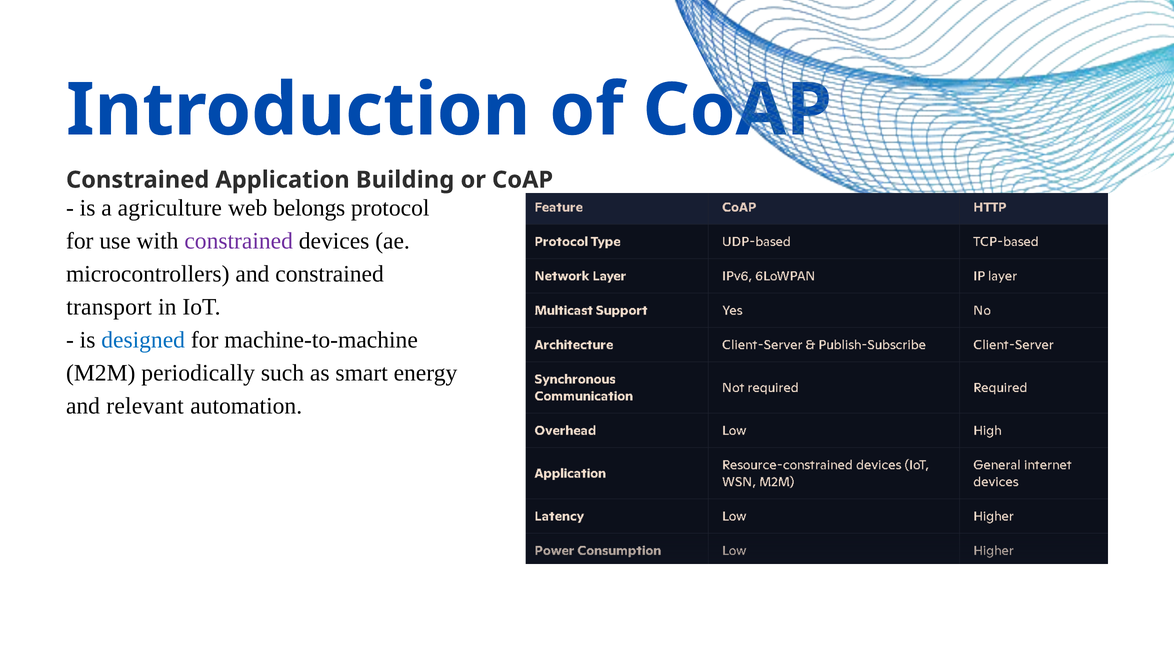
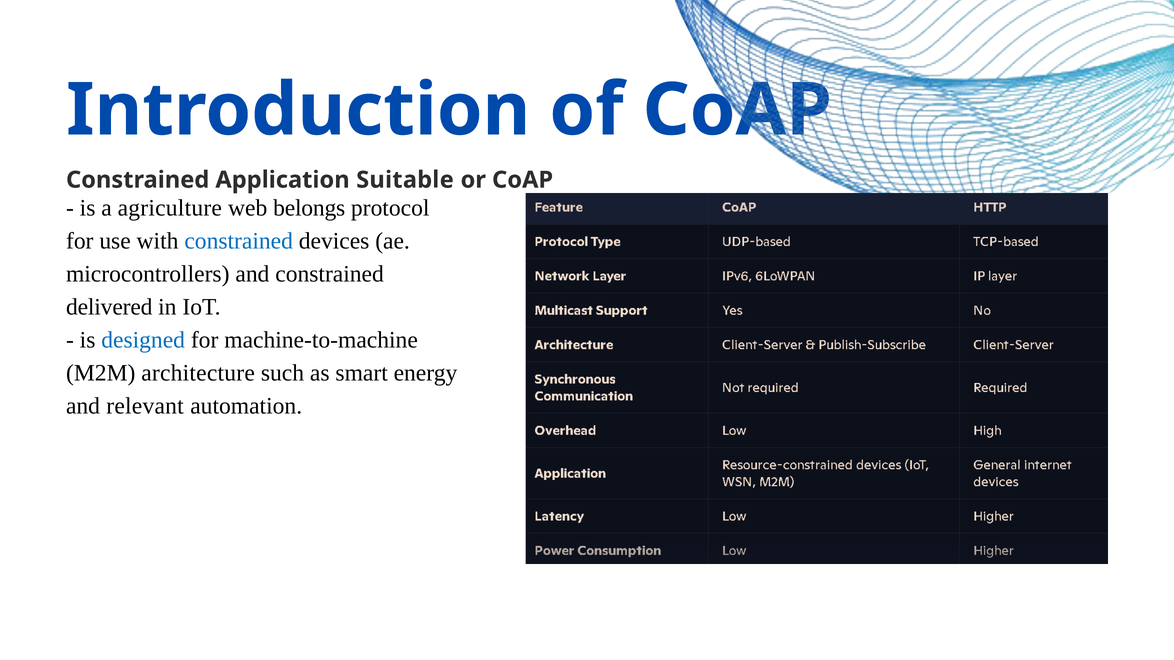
Building: Building -> Suitable (405, 180)
constrained colour: purple -> blue (239, 241)
transport: transport -> delivered (109, 307)
periodically: periodically -> architecture (198, 373)
